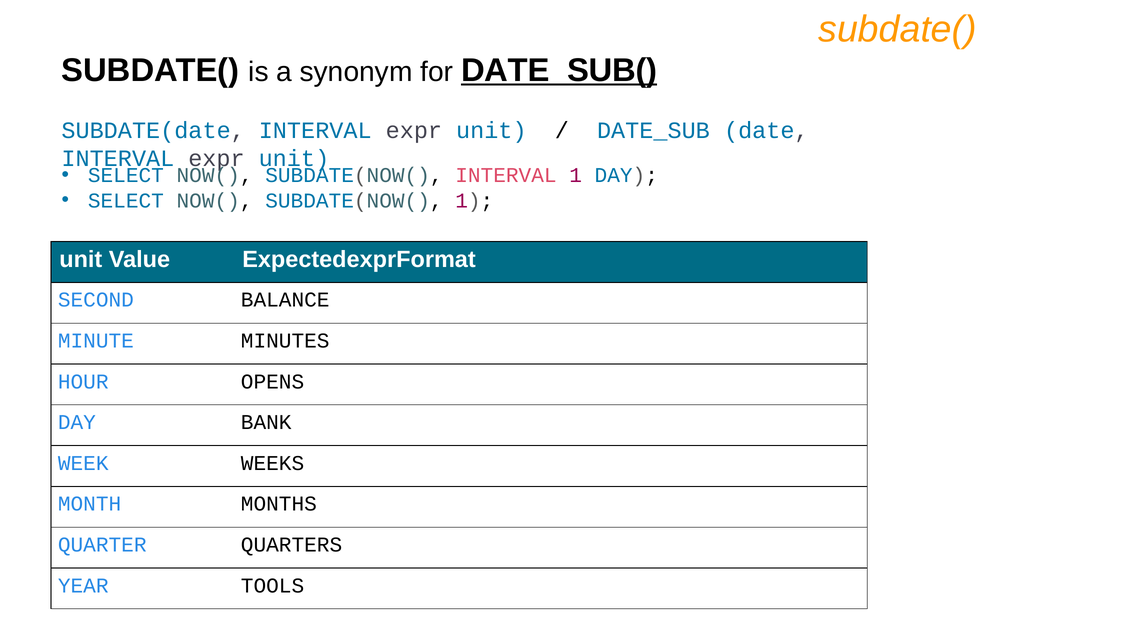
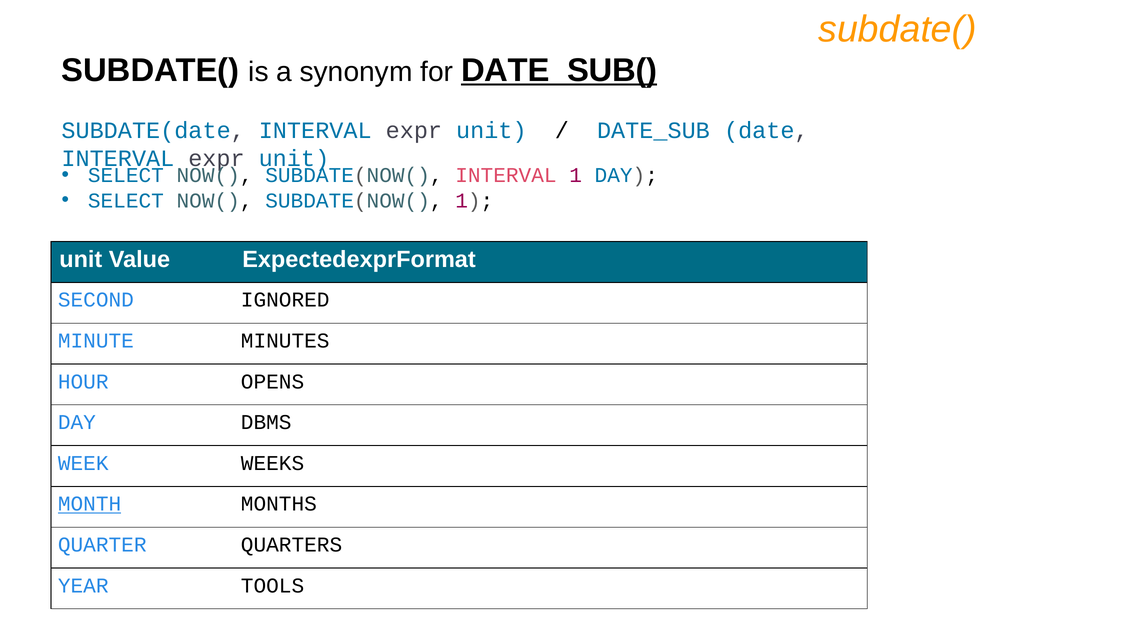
BALANCE: BALANCE -> IGNORED (285, 300)
BANK: BANK -> DBMS (266, 423)
MONTH underline: none -> present (90, 504)
